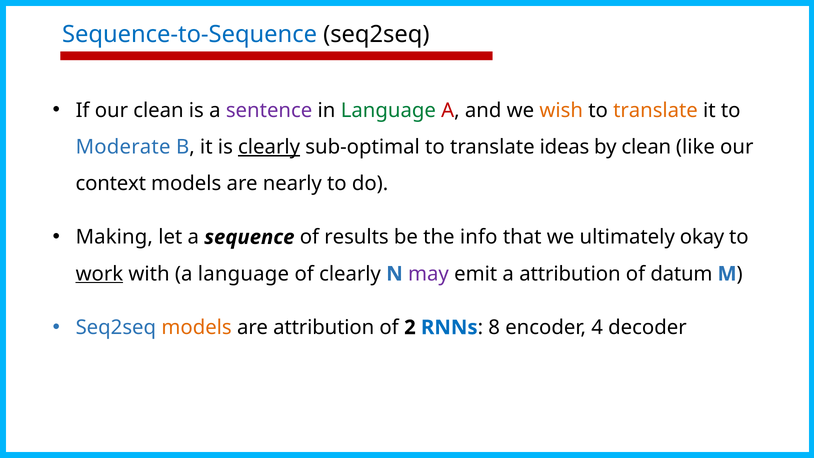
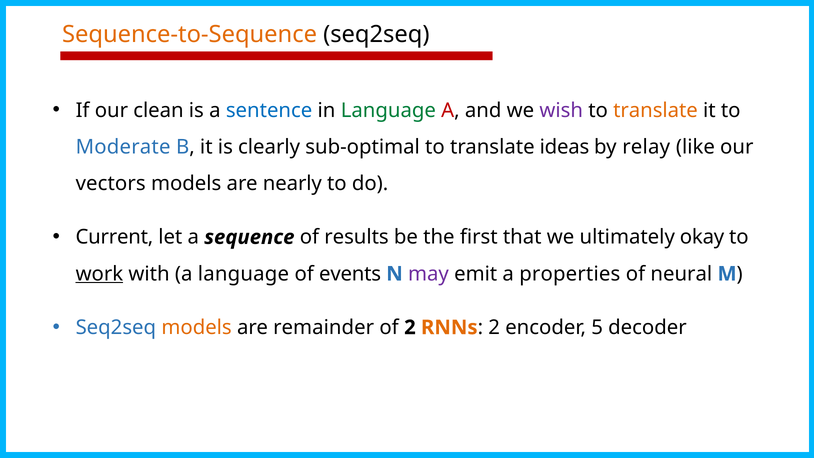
Sequence-to-Sequence colour: blue -> orange (190, 34)
sentence colour: purple -> blue (269, 110)
wish colour: orange -> purple (561, 110)
clearly underline: present -> none (269, 147)
by clean: clean -> relay (646, 147)
context: context -> vectors (111, 184)
Making: Making -> Current (114, 237)
info: info -> first (479, 237)
of clearly: clearly -> events (350, 274)
a attribution: attribution -> properties (570, 274)
datum: datum -> neural (681, 274)
are attribution: attribution -> remainder (324, 327)
RNNs colour: blue -> orange (449, 327)
8: 8 -> 2 (494, 327)
4: 4 -> 5 (597, 327)
